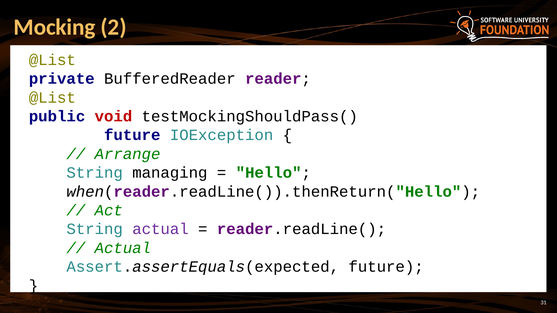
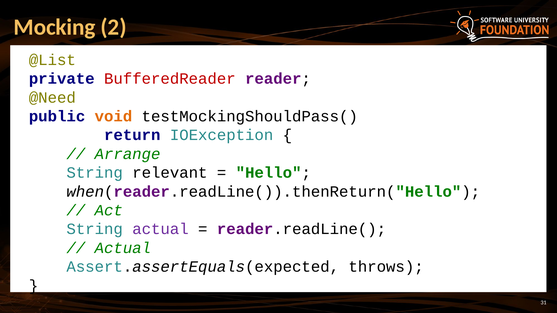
BufferedReader colour: black -> red (170, 79)
@List: @List -> @Need (52, 98)
void colour: red -> orange (113, 116)
future: future -> return (132, 135)
managing: managing -> relevant (170, 173)
Assert.assertEquals(expected future: future -> throws (386, 267)
